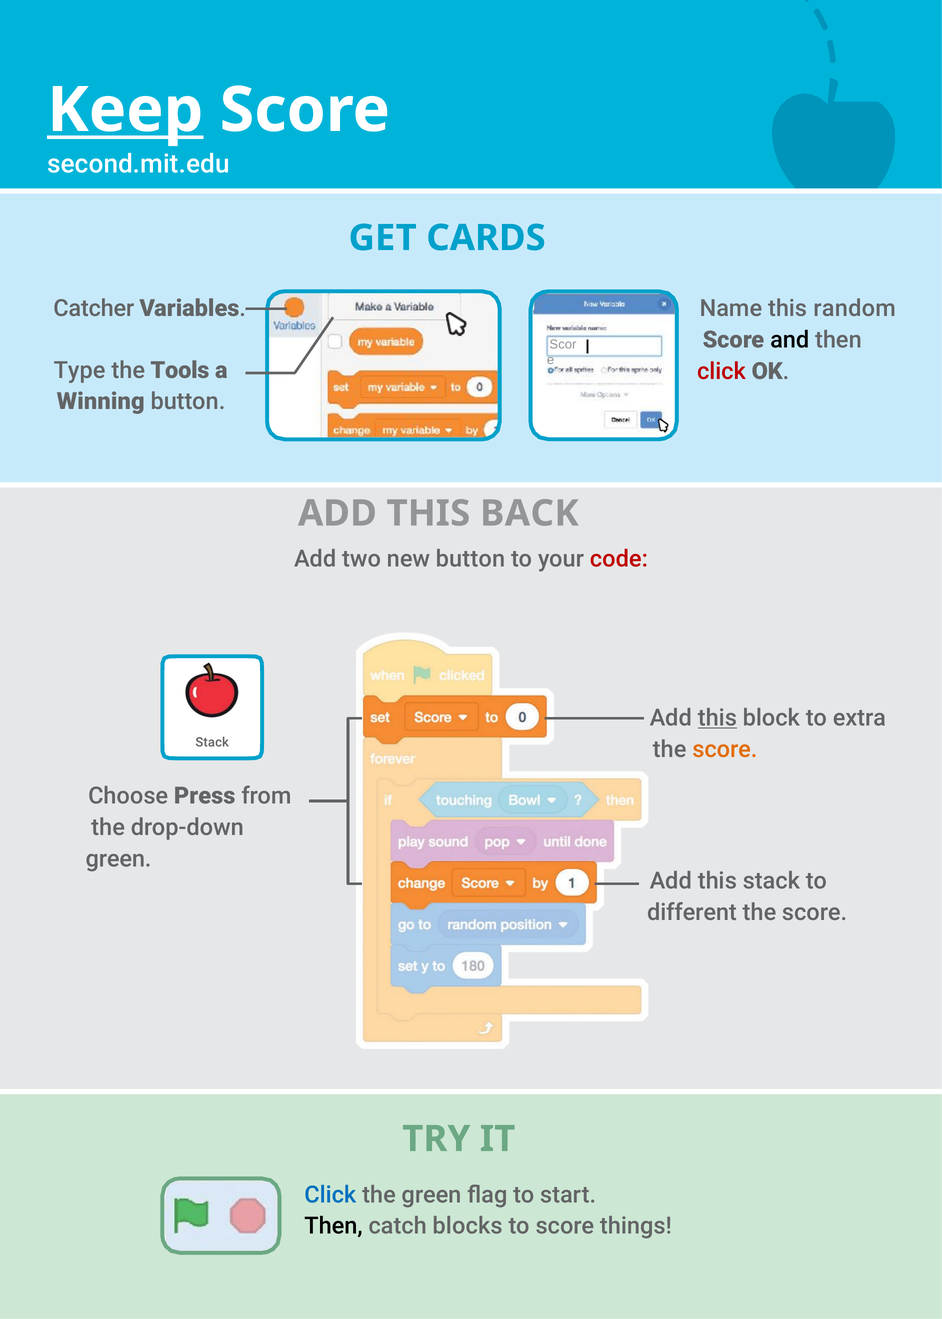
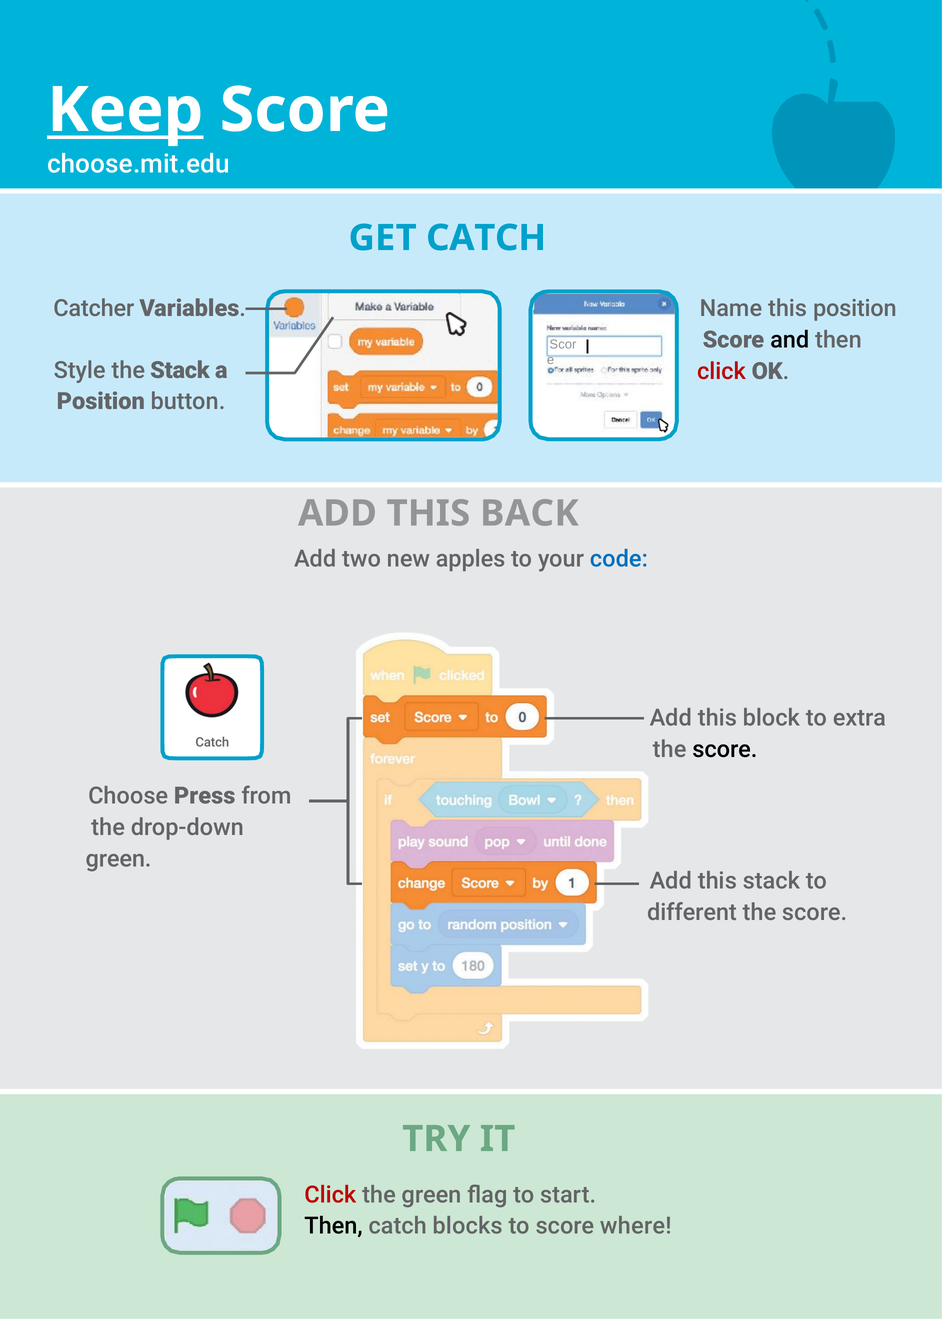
second.mit.edu: second.mit.edu -> choose.mit.edu (138, 164)
GET CARDS: CARDS -> CATCH (486, 238)
this random: random -> position (855, 308)
Type: Type -> Style (80, 370)
the Tools: Tools -> Stack (180, 370)
Winning: Winning -> Position (101, 402)
new button: button -> apples (471, 559)
code colour: red -> blue (619, 559)
this underline: present -> none (717, 718)
Stack: Stack -> Catch (212, 742)
score colour: orange -> black (725, 749)
Click colour: blue -> red (330, 1195)
things: things -> where (636, 1226)
